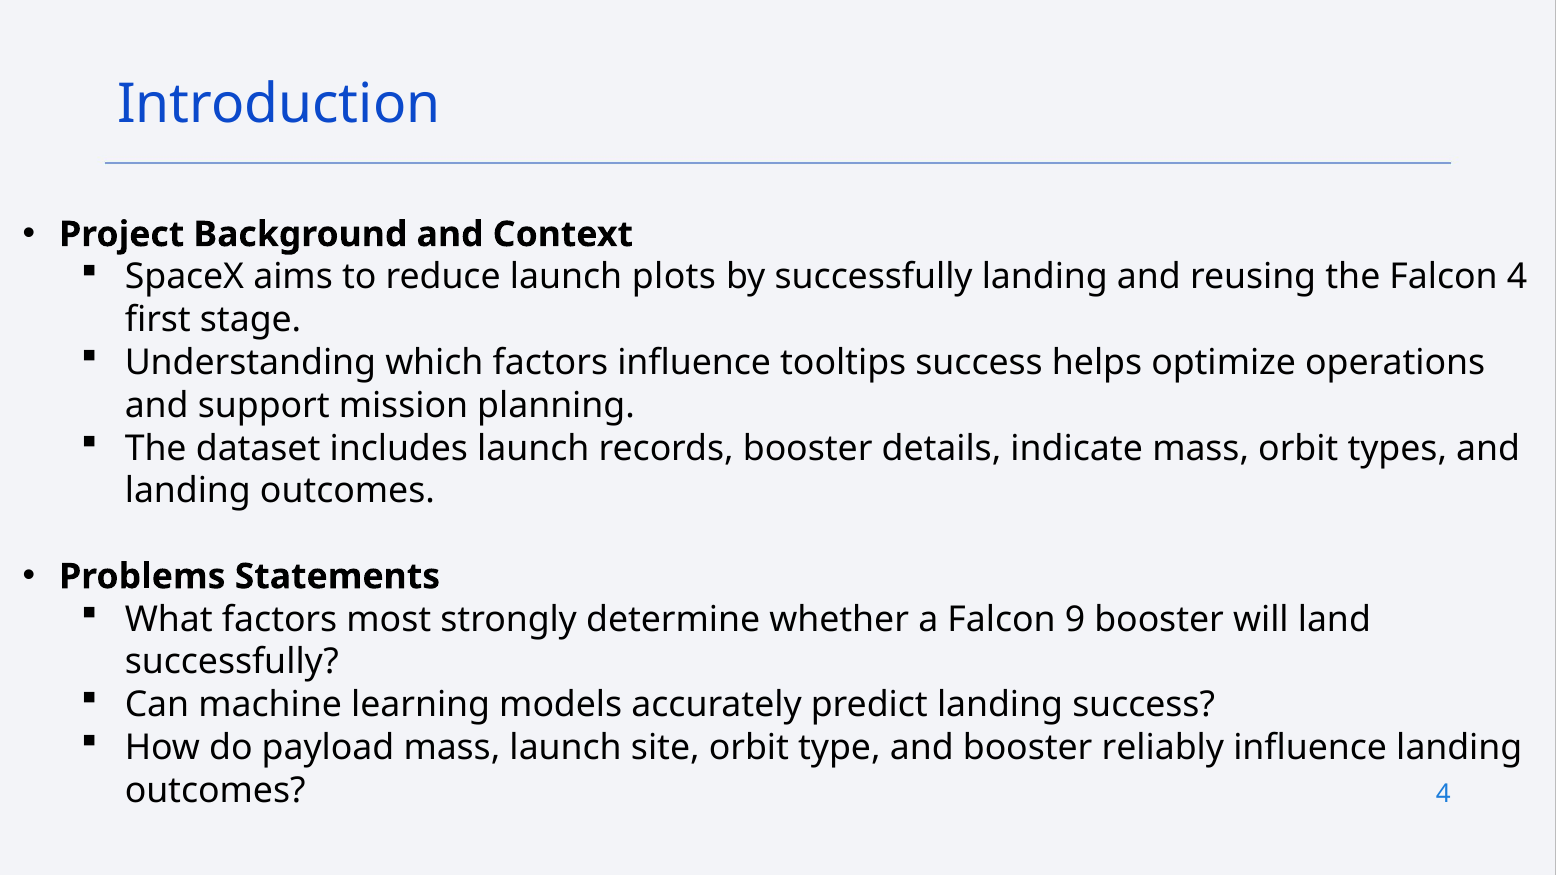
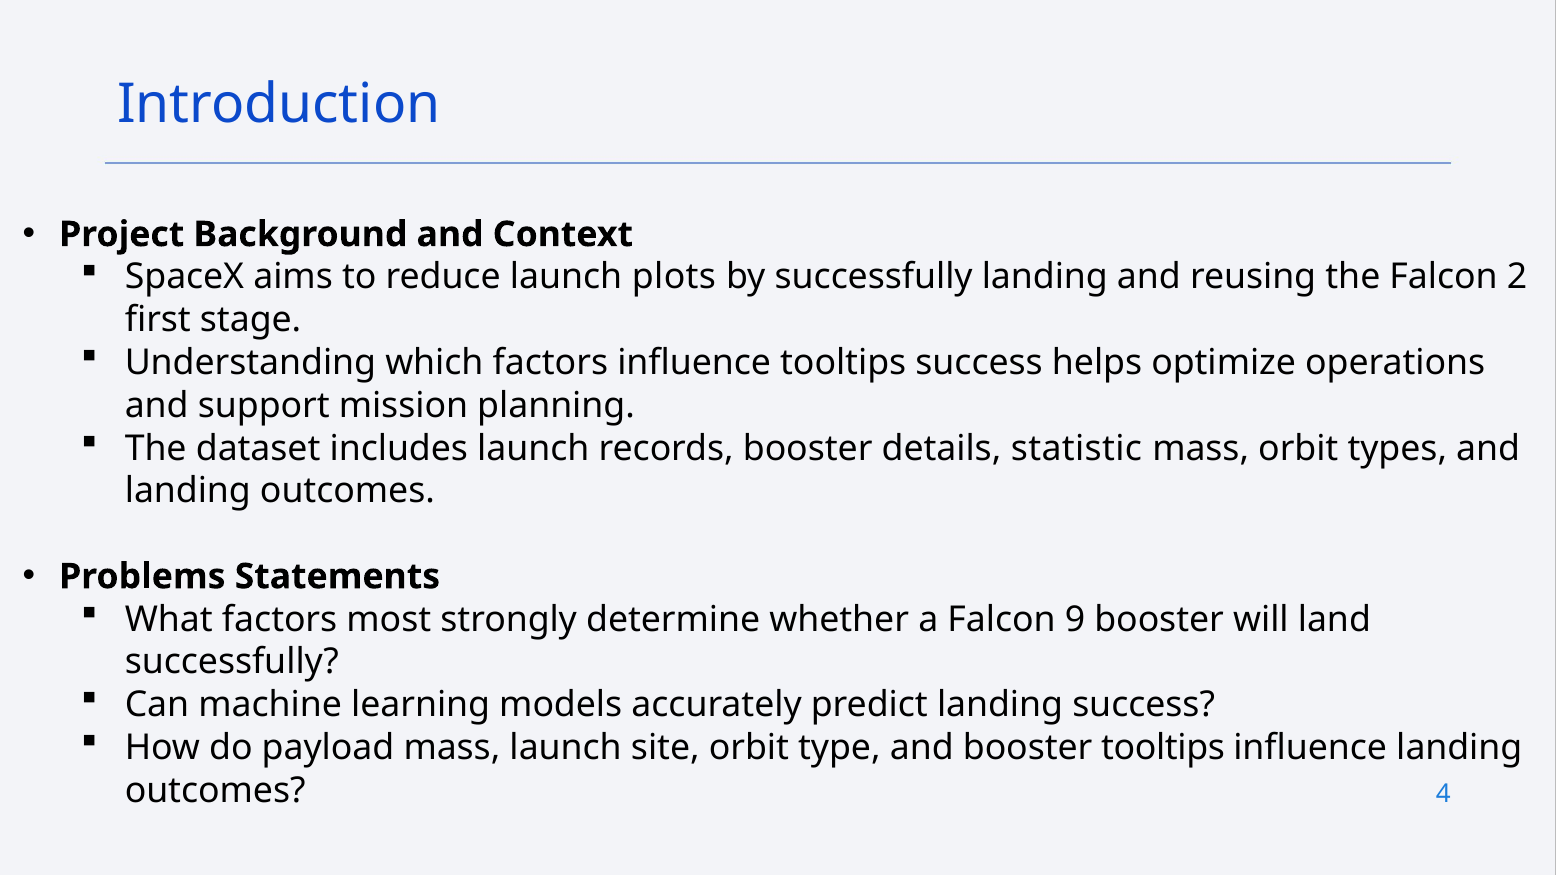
Falcon 4: 4 -> 2 (1517, 277)
indicate: indicate -> statistic (1076, 448)
booster reliably: reliably -> tooltips (1163, 748)
